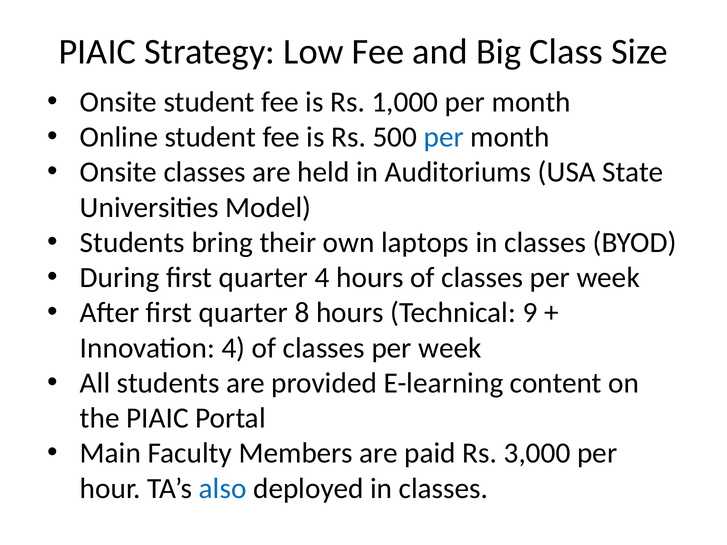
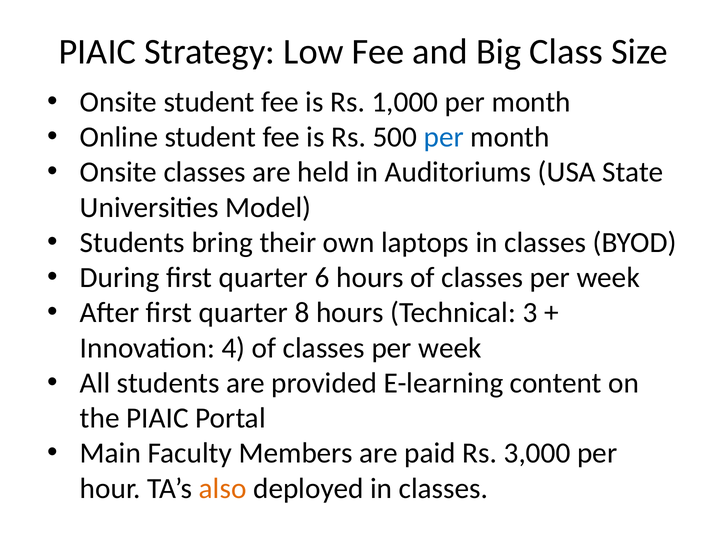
quarter 4: 4 -> 6 (322, 278)
9: 9 -> 3 (530, 313)
also colour: blue -> orange (223, 489)
